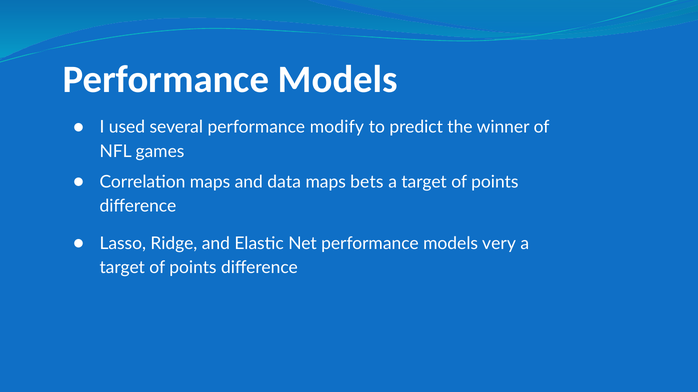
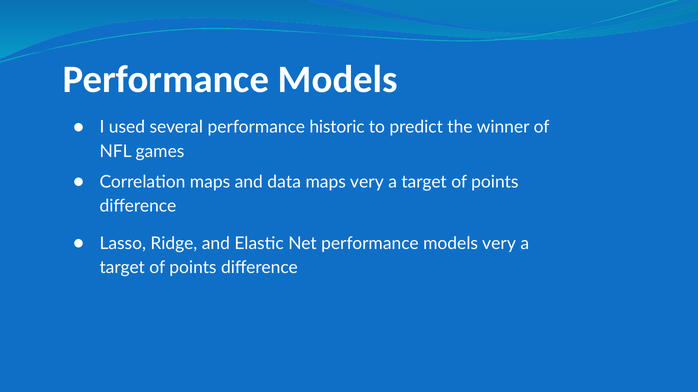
modify: modify -> historic (337, 127)
maps bets: bets -> very (367, 182)
